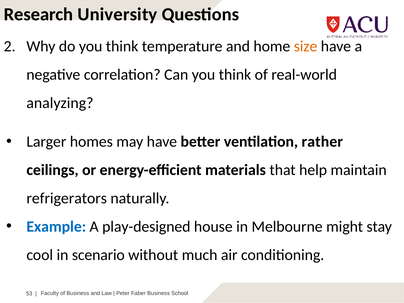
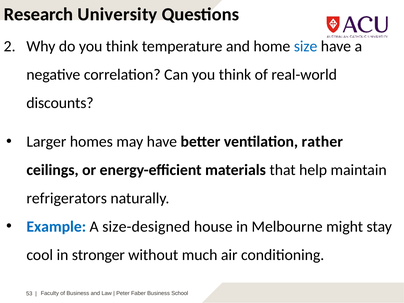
size colour: orange -> blue (306, 46)
analyzing: analyzing -> discounts (60, 103)
play-designed: play-designed -> size-designed (146, 227)
scenario: scenario -> stronger (98, 255)
